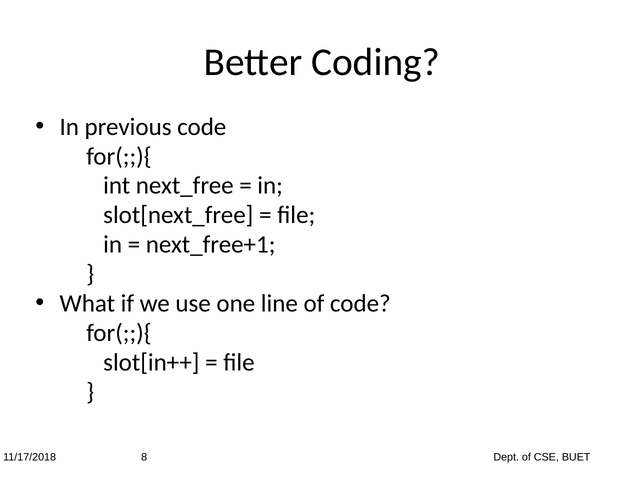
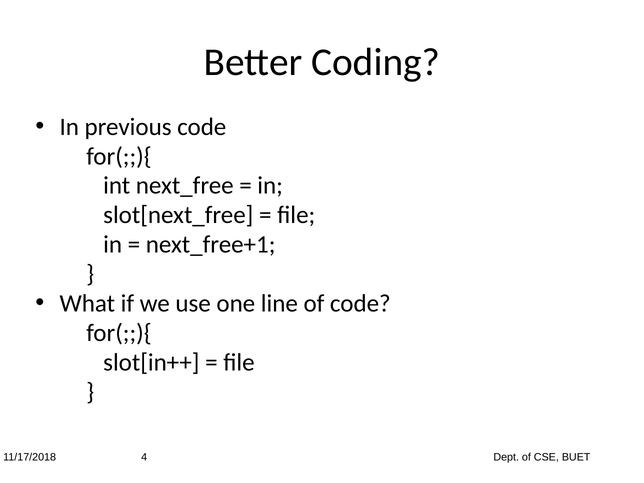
8: 8 -> 4 (144, 457)
